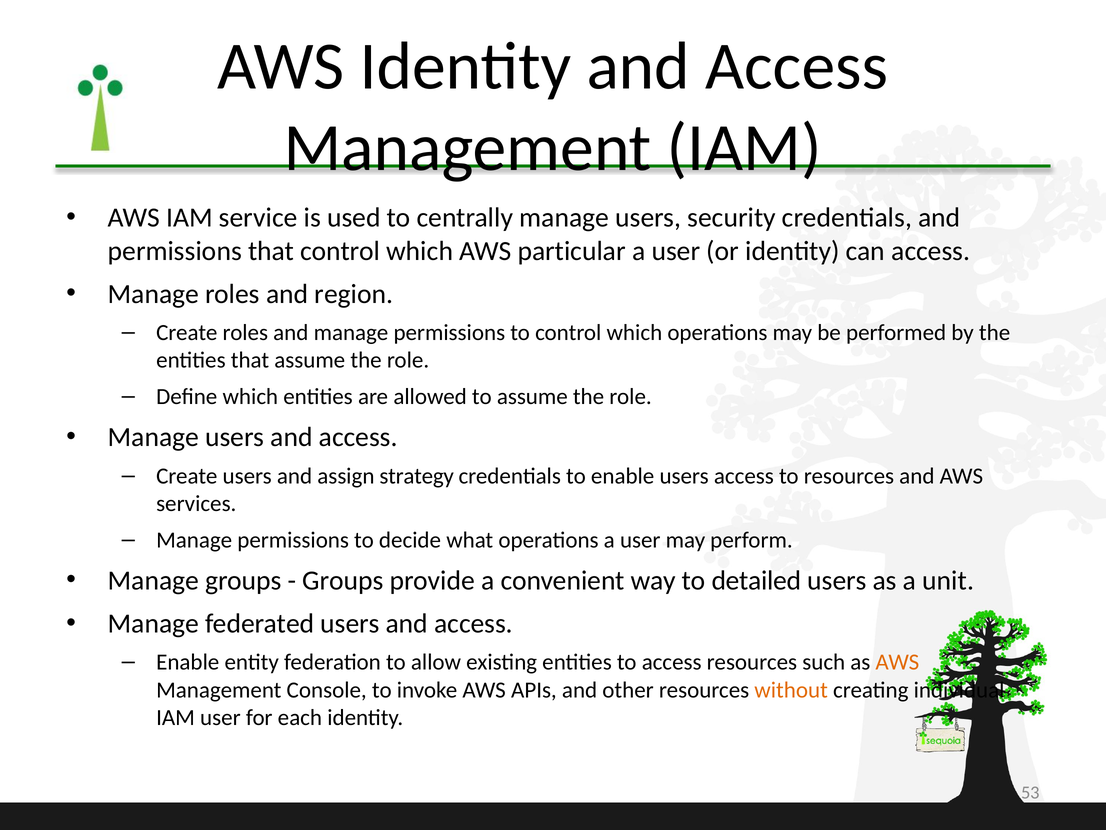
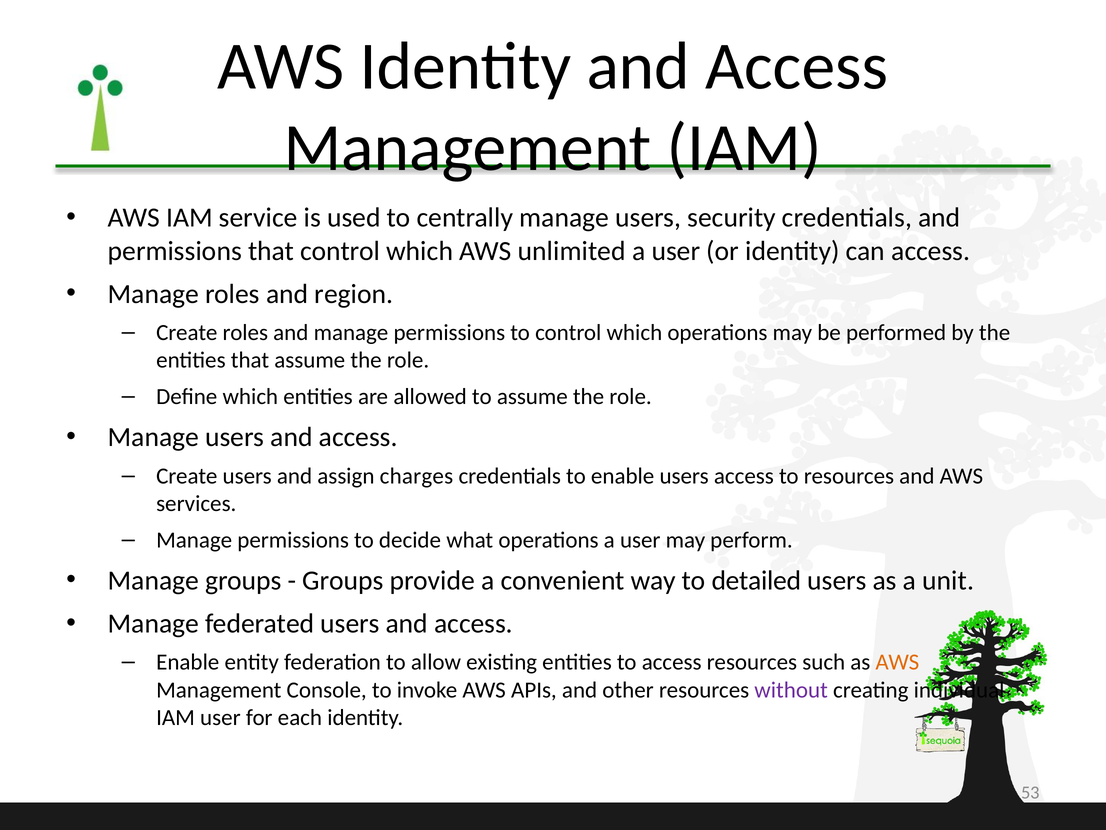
particular: particular -> unlimited (572, 251)
strategy: strategy -> charges (416, 476)
without colour: orange -> purple (791, 690)
